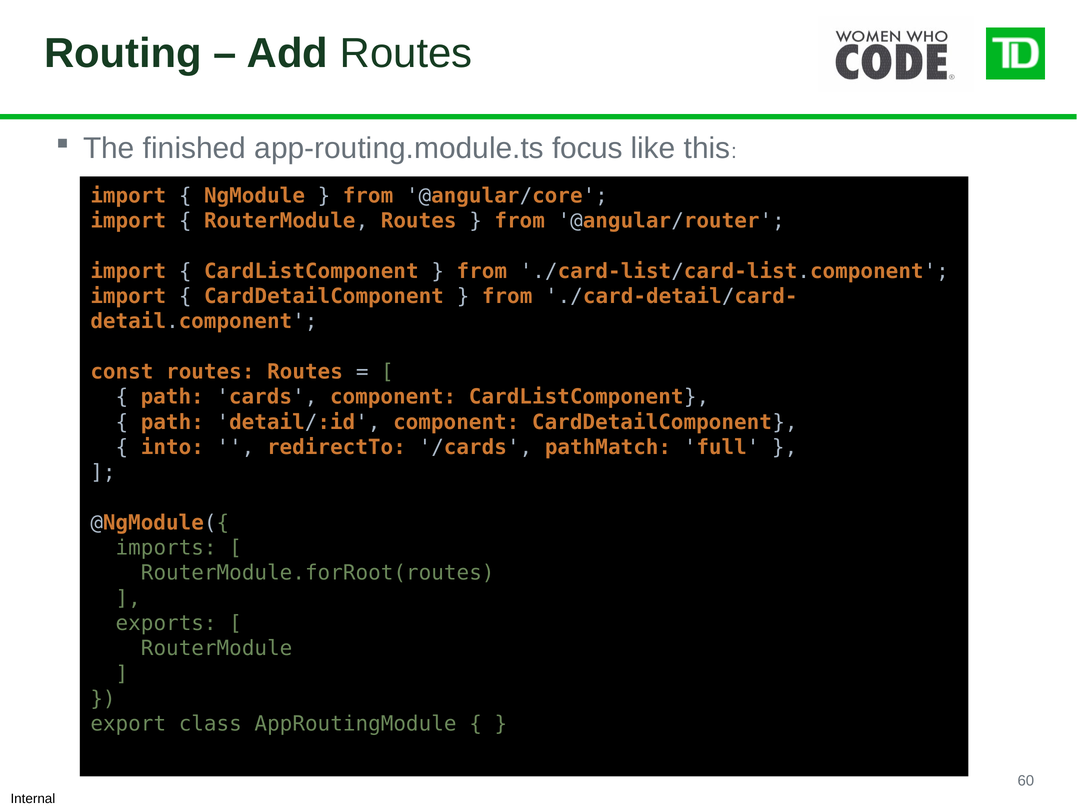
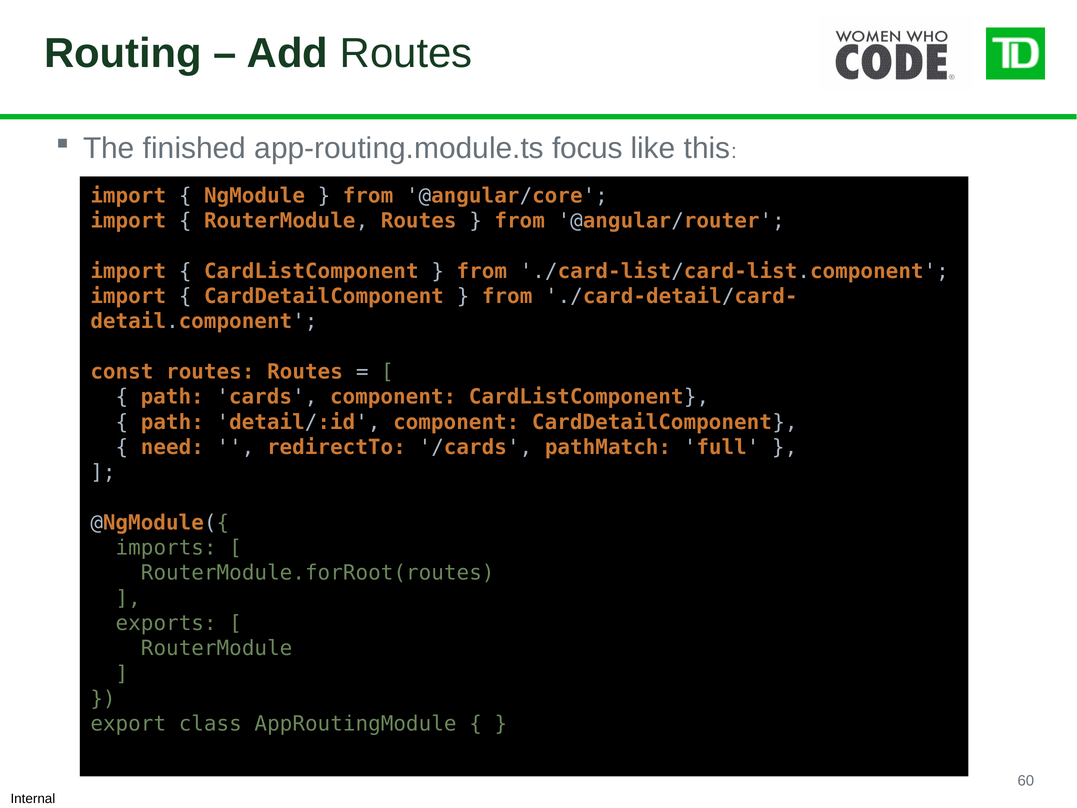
into: into -> need (172, 447)
